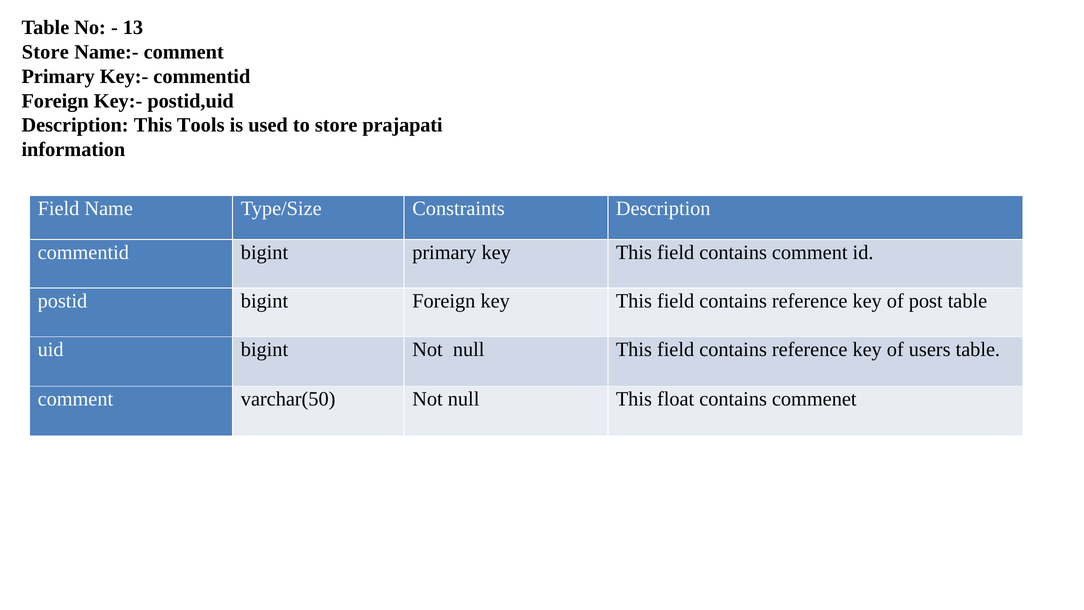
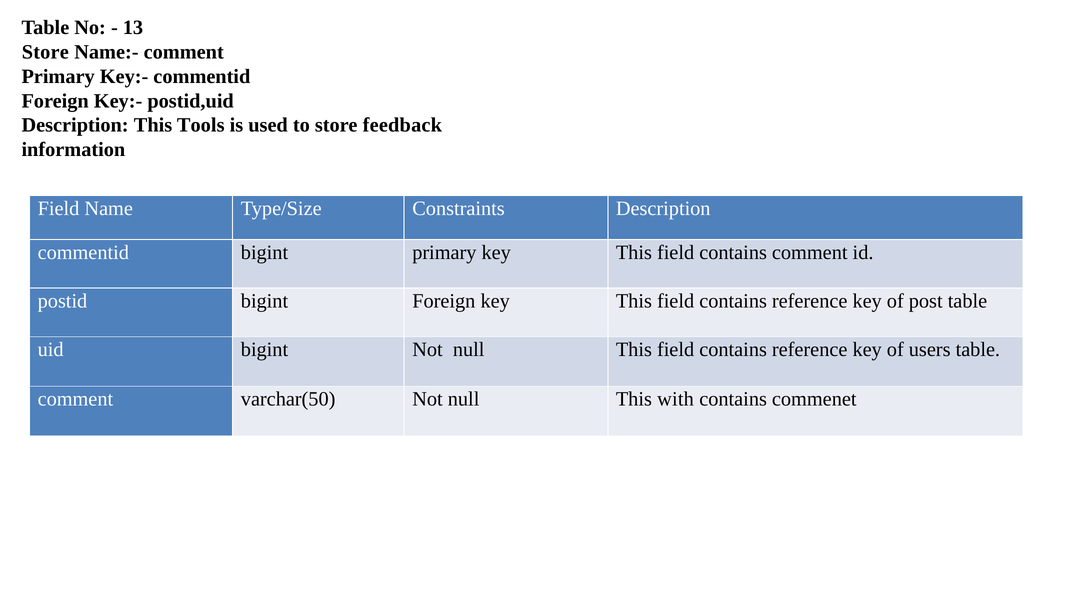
prajapati: prajapati -> feedback (402, 125)
float: float -> with (676, 399)
